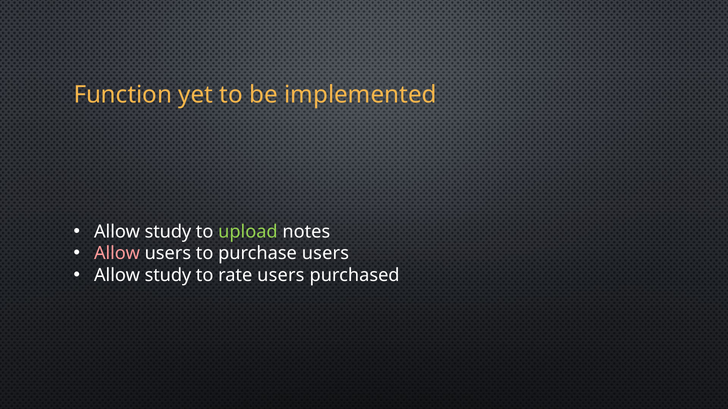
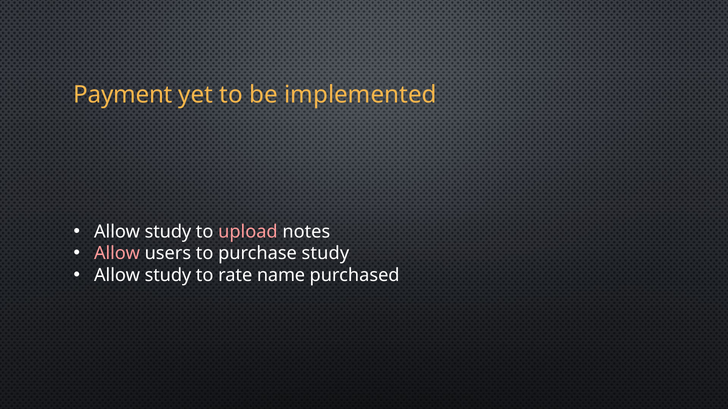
Function: Function -> Payment (123, 95)
upload colour: light green -> pink (248, 232)
purchase users: users -> study (325, 254)
rate users: users -> name (281, 276)
